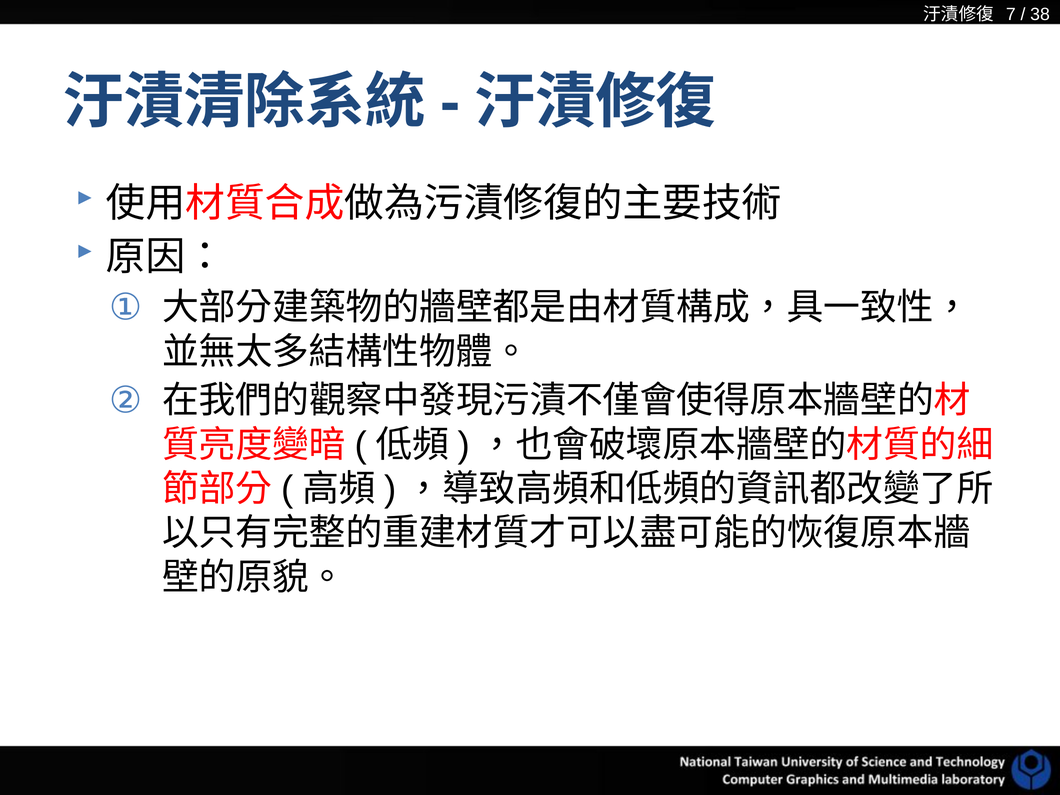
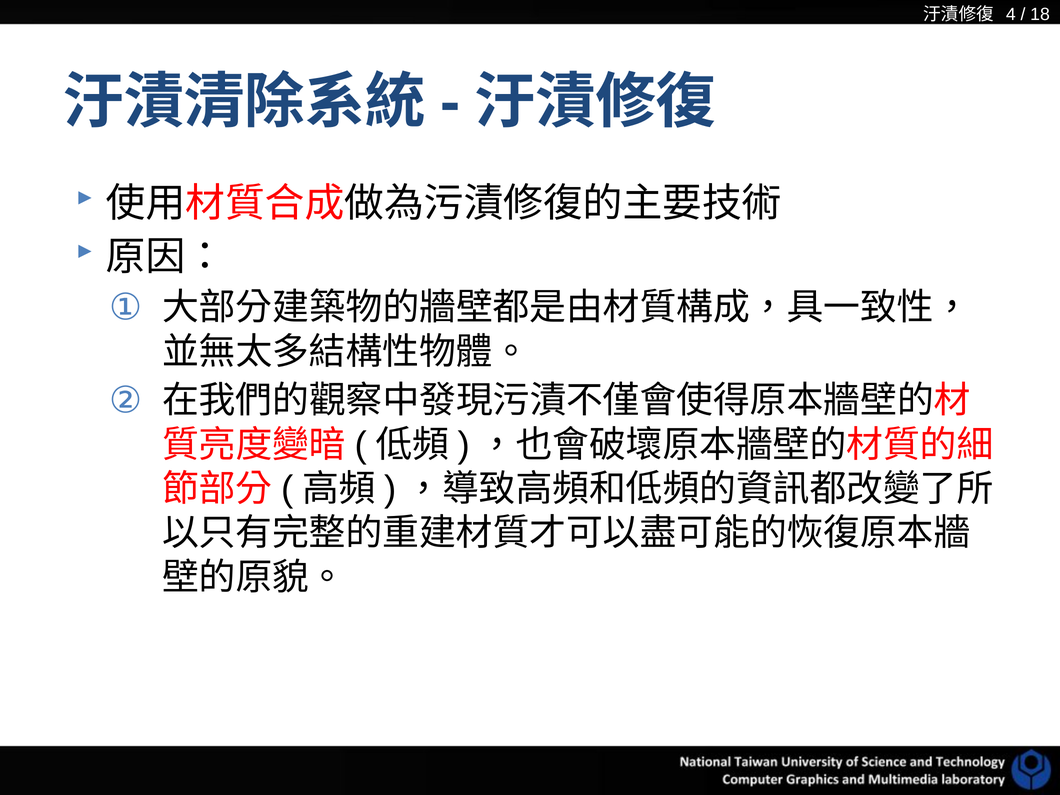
7: 7 -> 4 (1011, 15)
38: 38 -> 18 (1040, 15)
